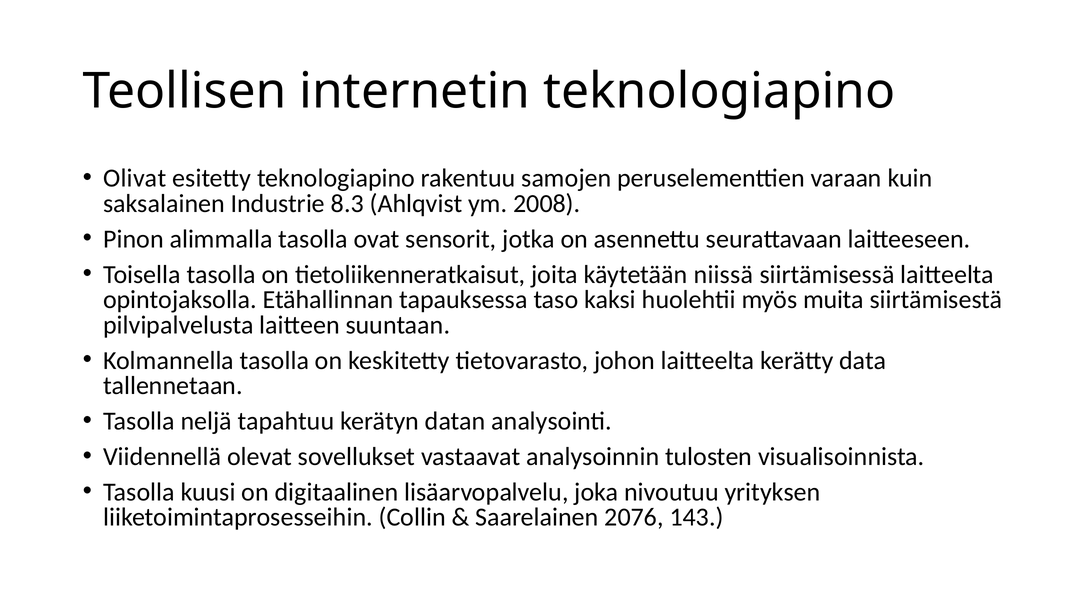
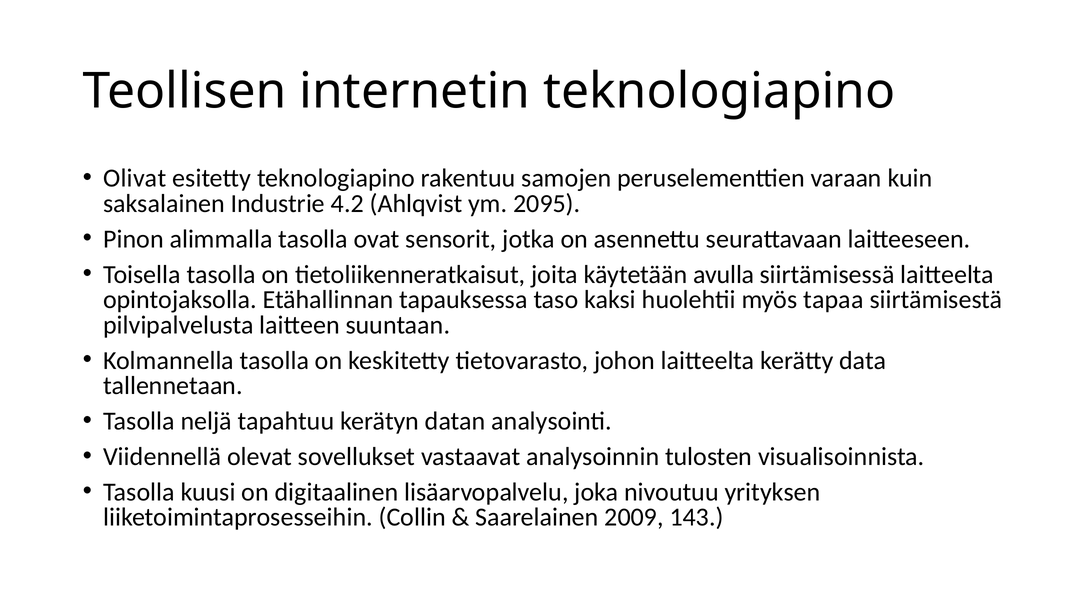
8.3: 8.3 -> 4.2 (347, 204)
2008: 2008 -> 2095 (547, 204)
niissä: niissä -> avulla (724, 275)
muita: muita -> tapaa (833, 300)
2076: 2076 -> 2009 (634, 518)
